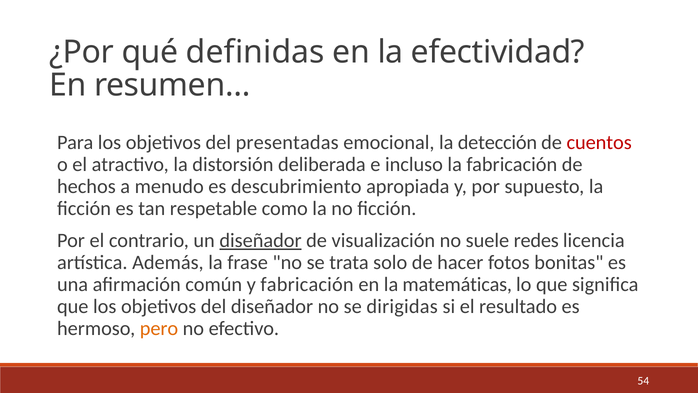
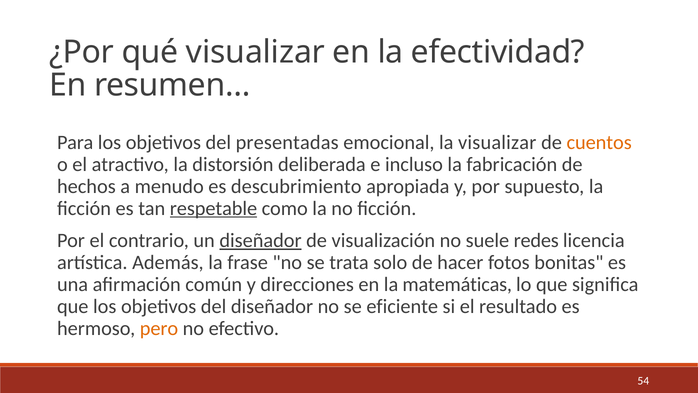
qué definidas: definidas -> visualizar (256, 52)
la detección: detección -> visualizar (497, 142)
cuentos colour: red -> orange (599, 142)
respetable underline: none -> present (213, 208)
y fabricación: fabricación -> direcciones (307, 284)
dirigidas: dirigidas -> eficiente (402, 306)
